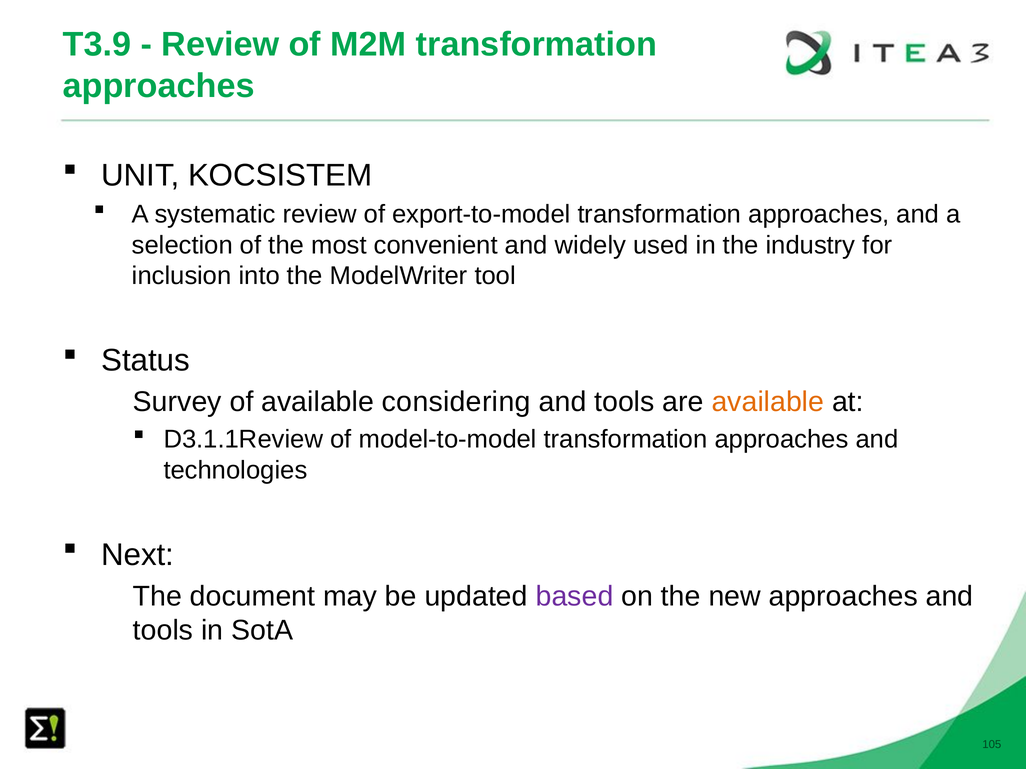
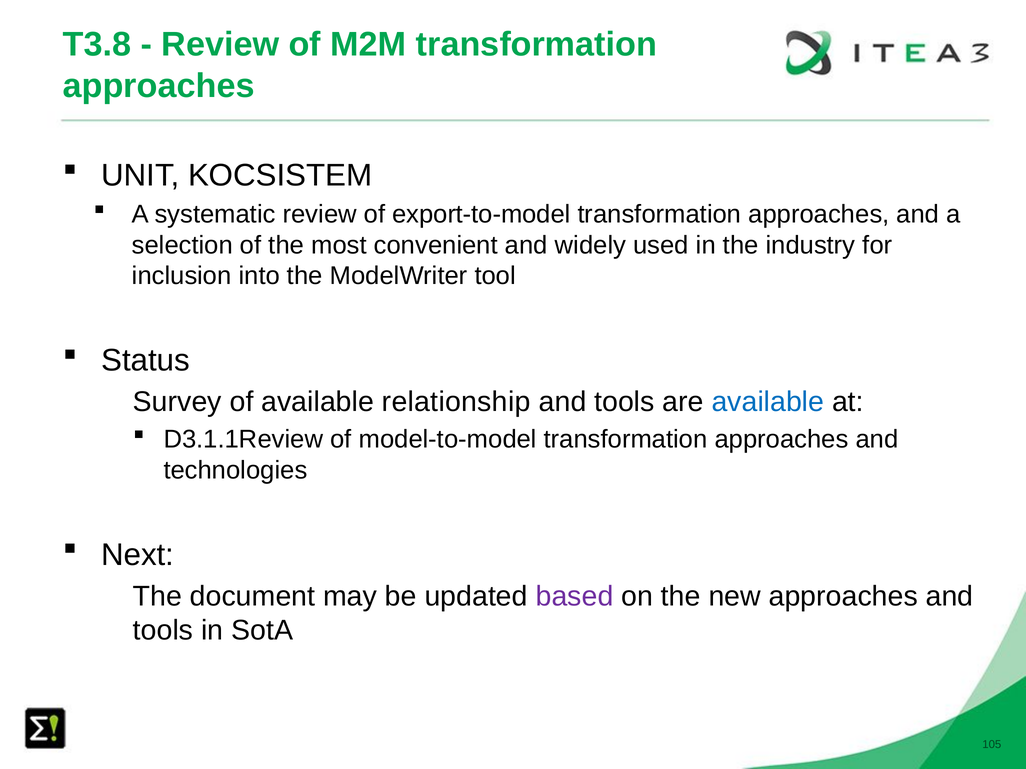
T3.9: T3.9 -> T3.8 (97, 45)
considering: considering -> relationship (456, 402)
available colour: orange -> blue (768, 402)
